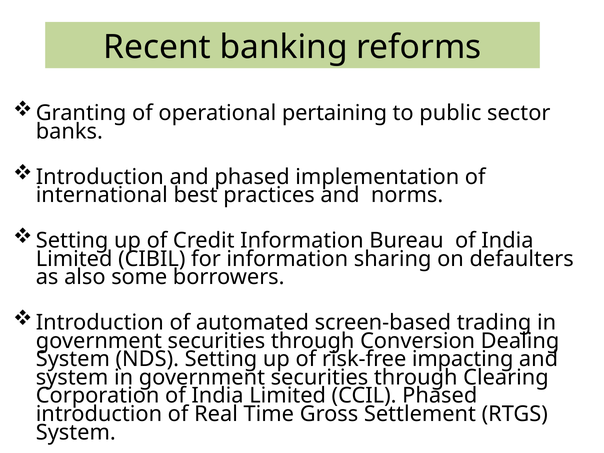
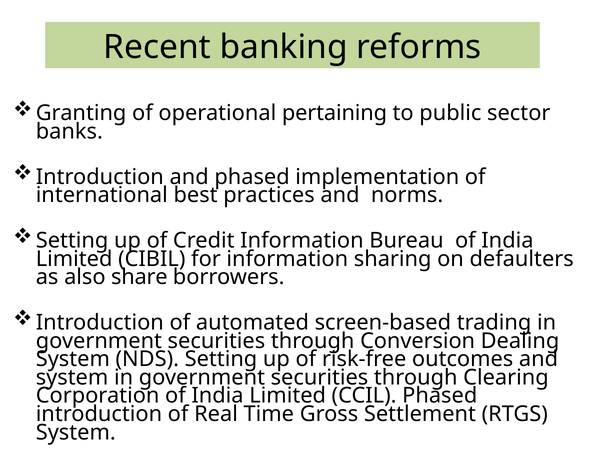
some: some -> share (139, 277)
impacting: impacting -> outcomes (463, 359)
